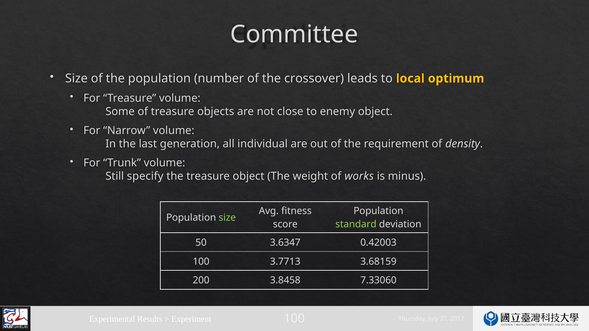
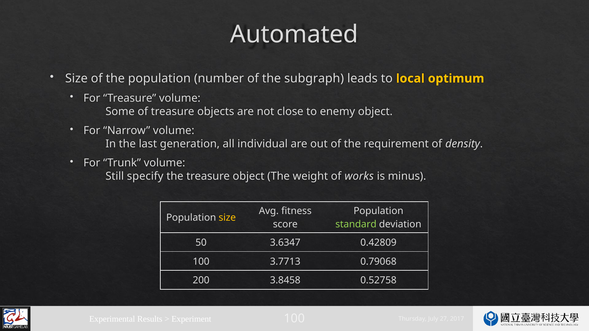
Committee: Committee -> Automated (294, 34)
crossover: crossover -> subgraph (314, 79)
size colour: light green -> yellow (227, 218)
0.42003: 0.42003 -> 0.42809 (378, 243)
3.68159: 3.68159 -> 0.79068 (378, 262)
7.33060: 7.33060 -> 0.52758 (378, 281)
